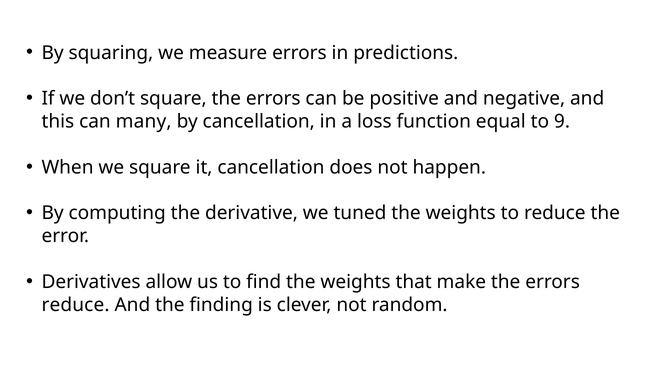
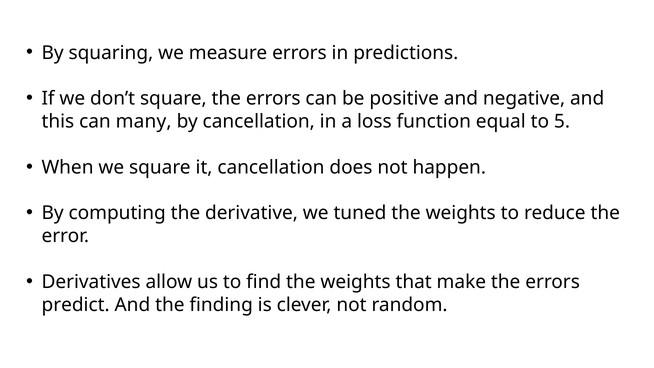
9: 9 -> 5 (562, 121)
reduce: reduce -> predict (76, 305)
